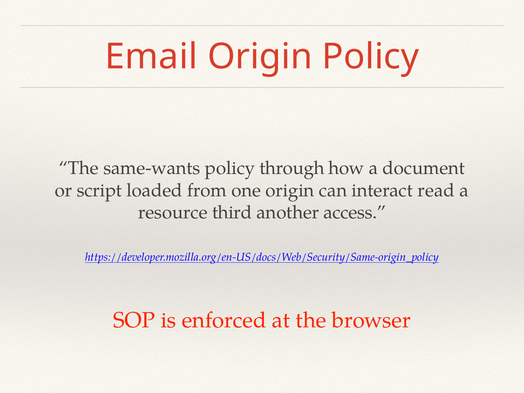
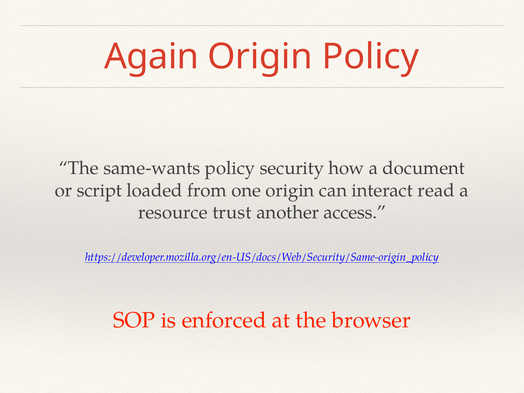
Email: Email -> Again (152, 57)
through: through -> security (292, 168)
third: third -> trust (232, 212)
